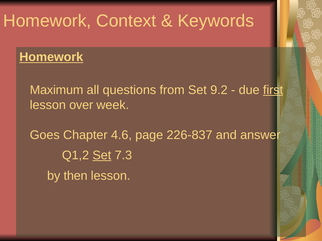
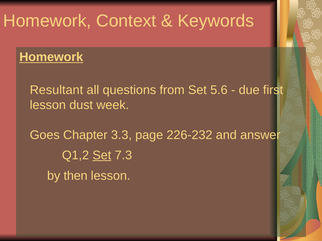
Maximum: Maximum -> Resultant (56, 90)
9.2: 9.2 -> 5.6 (219, 90)
first underline: present -> none (273, 90)
over: over -> dust (81, 105)
4.6: 4.6 -> 3.3 (121, 135)
226-837: 226-837 -> 226-232 (189, 135)
